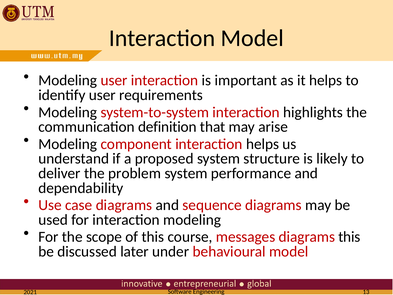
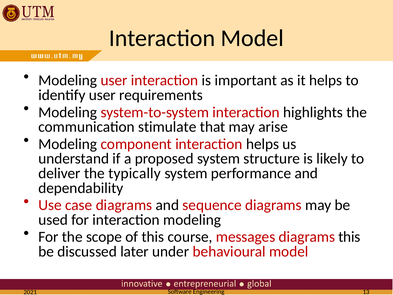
definition: definition -> stimulate (167, 127)
problem: problem -> typically (135, 173)
